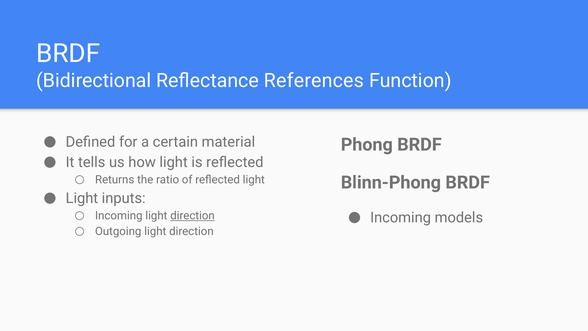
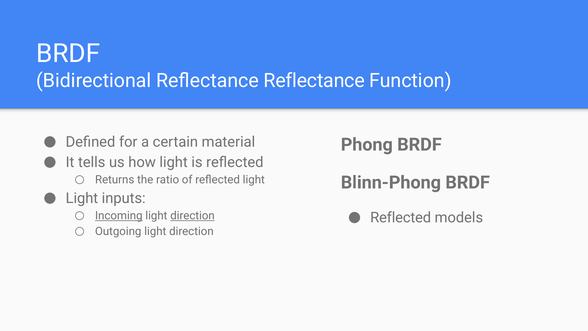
Reflectance References: References -> Reflectance (314, 81)
Incoming underline: none -> present (119, 216)
Incoming: Incoming -> Reflected (401, 217)
